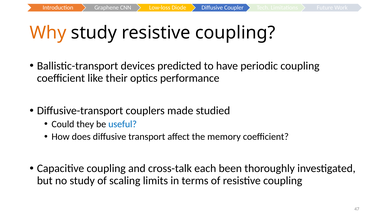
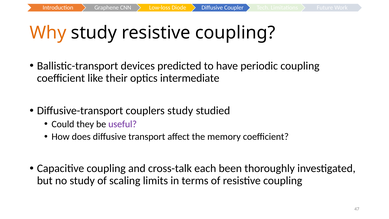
performance: performance -> intermediate (190, 78)
couplers made: made -> study (180, 111)
useful colour: blue -> purple (123, 124)
